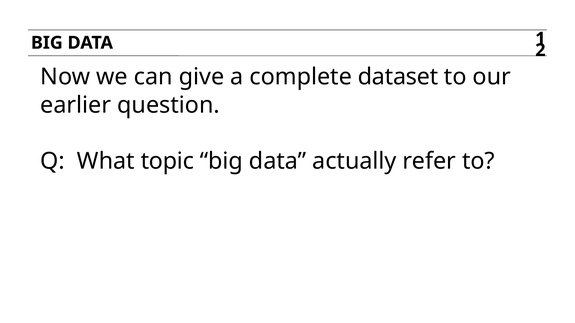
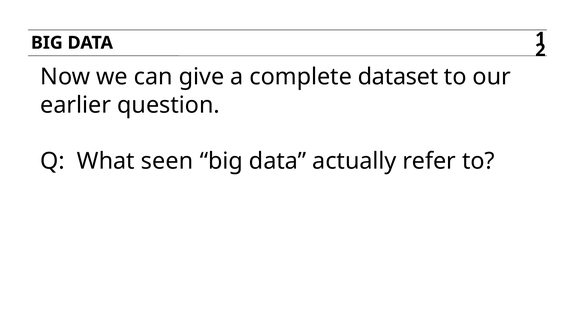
topic: topic -> seen (167, 161)
